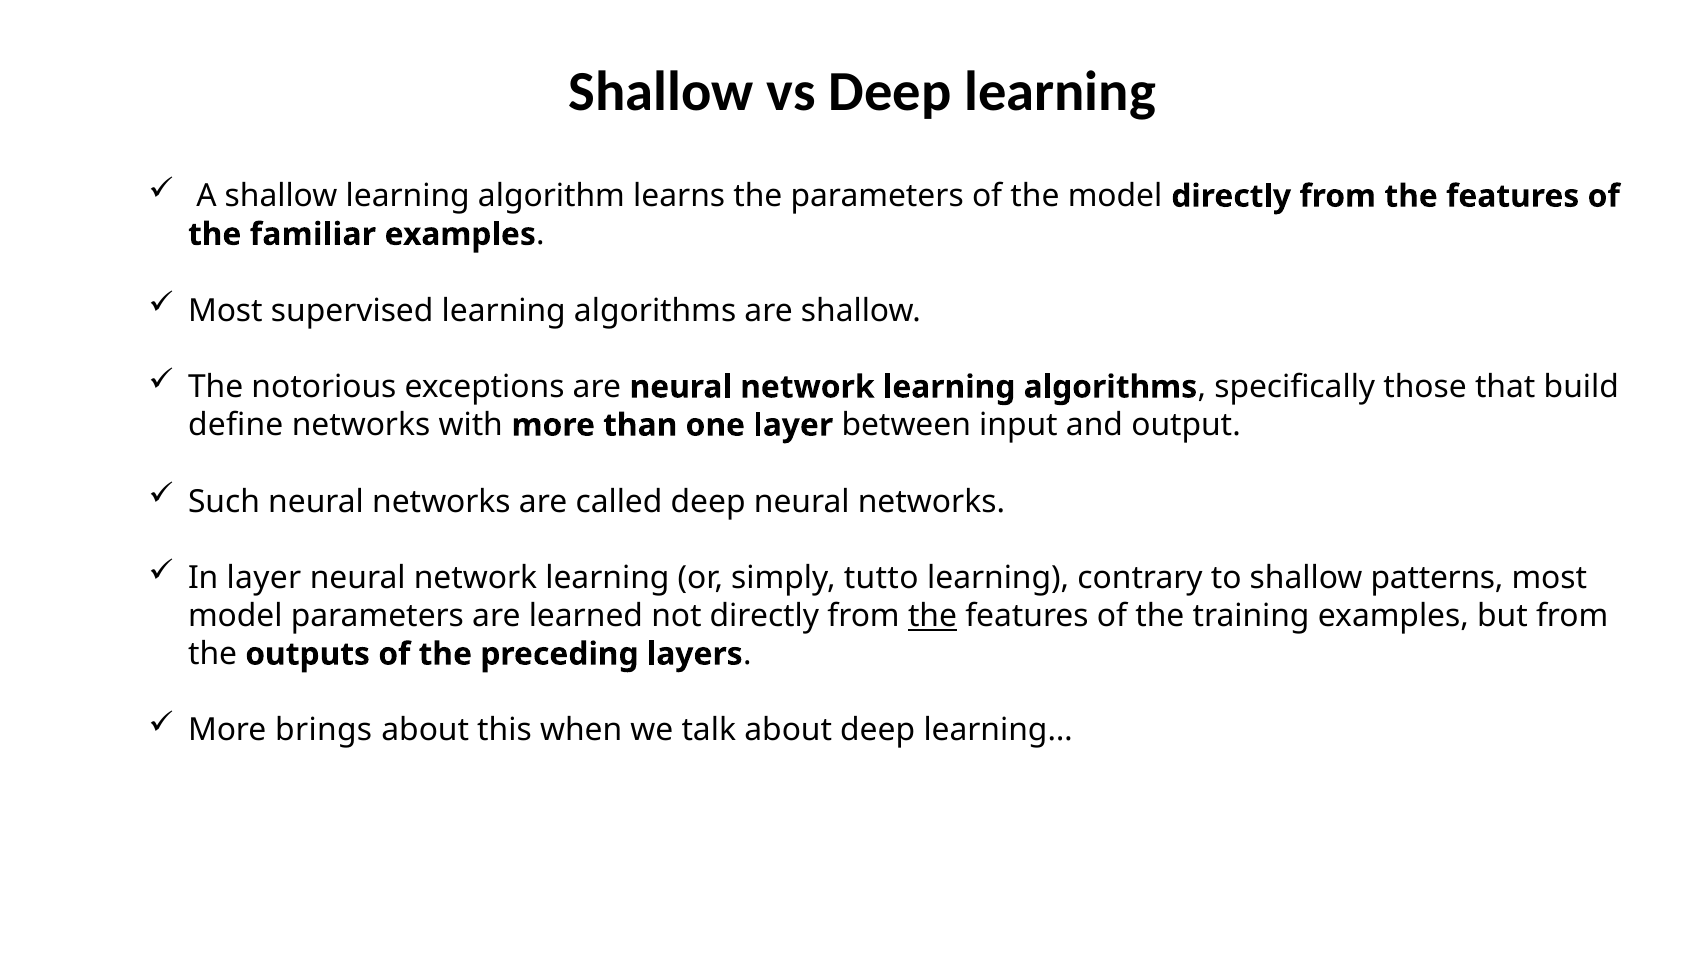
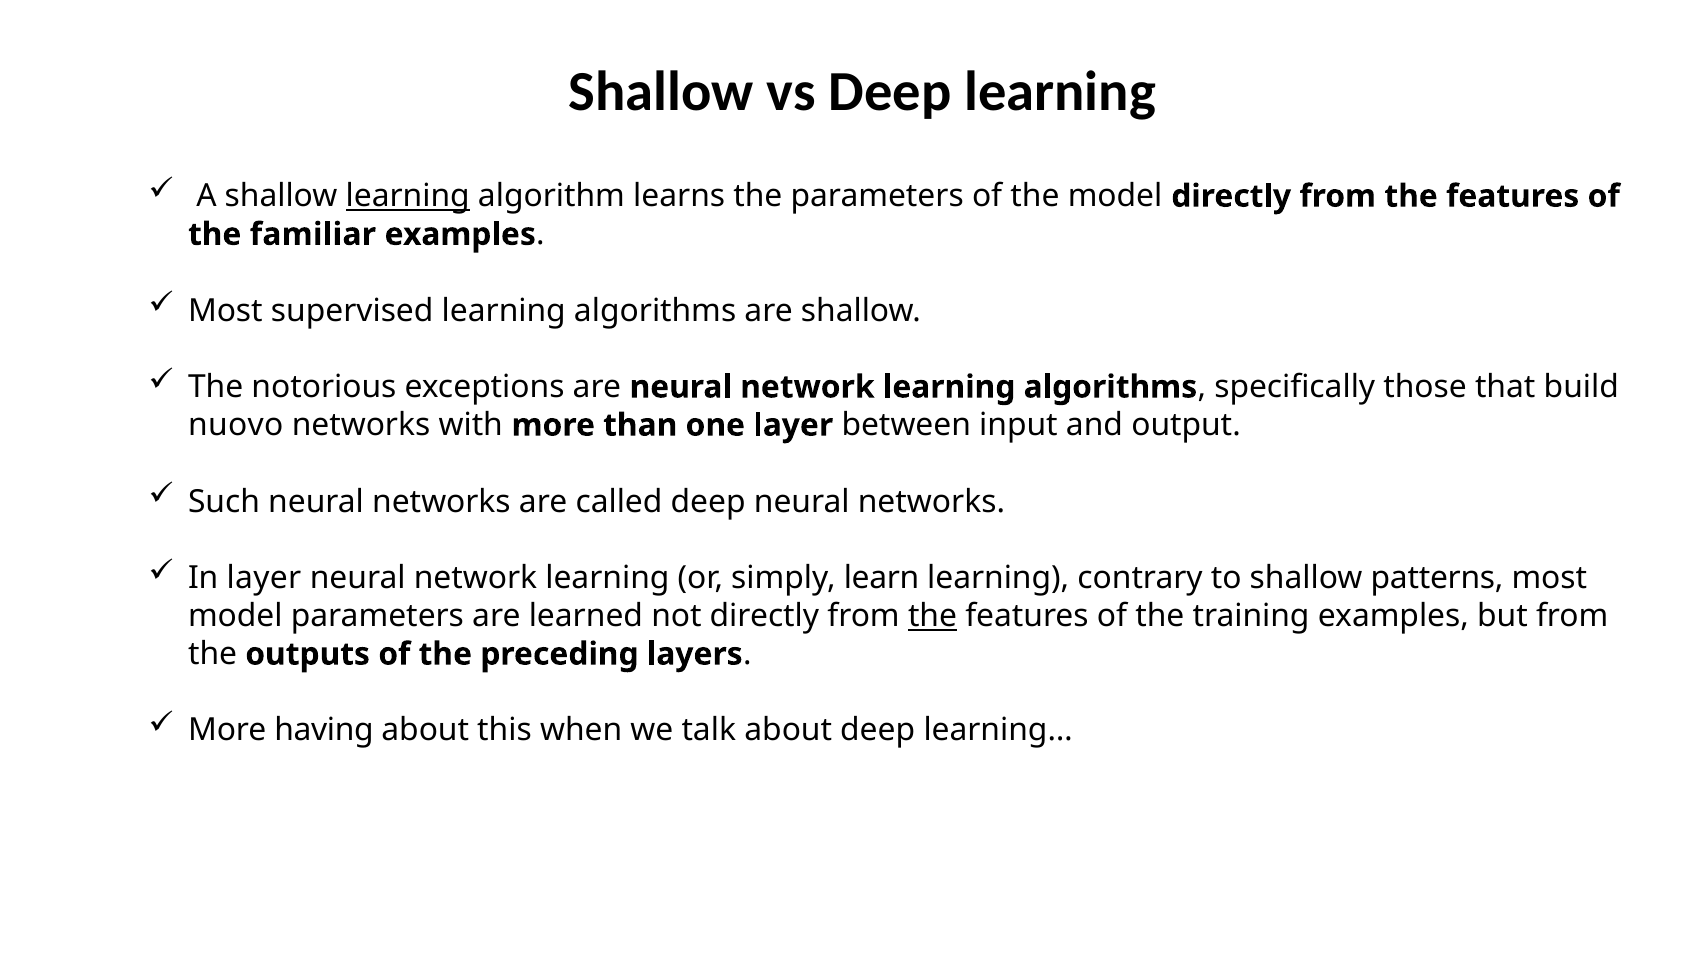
learning underline: none -> present (408, 196)
define: define -> nuovo (236, 425)
tutto: tutto -> learn (882, 578)
brings: brings -> having (324, 730)
